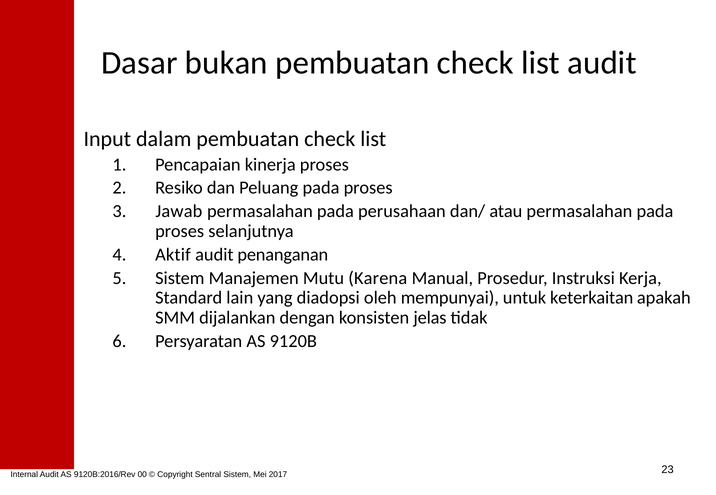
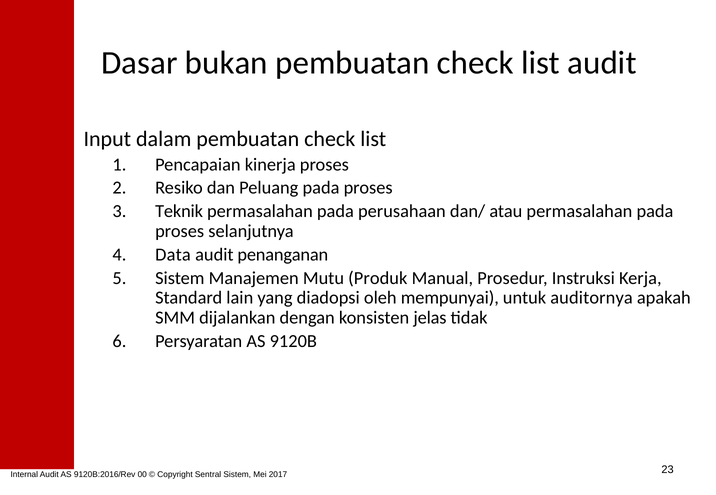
Jawab: Jawab -> Teknik (179, 212)
Aktif: Aktif -> Data (173, 255)
Karena: Karena -> Produk (378, 279)
keterkaitan: keterkaitan -> auditornya (592, 298)
